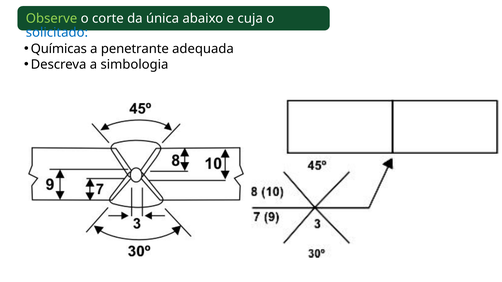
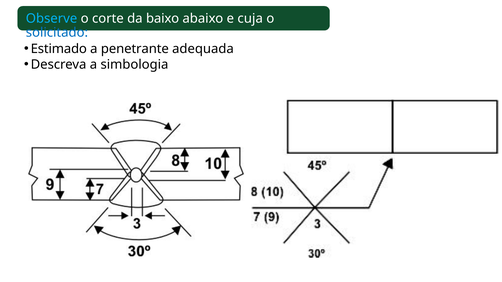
Observe colour: light green -> light blue (52, 18)
única: única -> baixo (163, 18)
Químicas: Químicas -> Estimado (59, 49)
